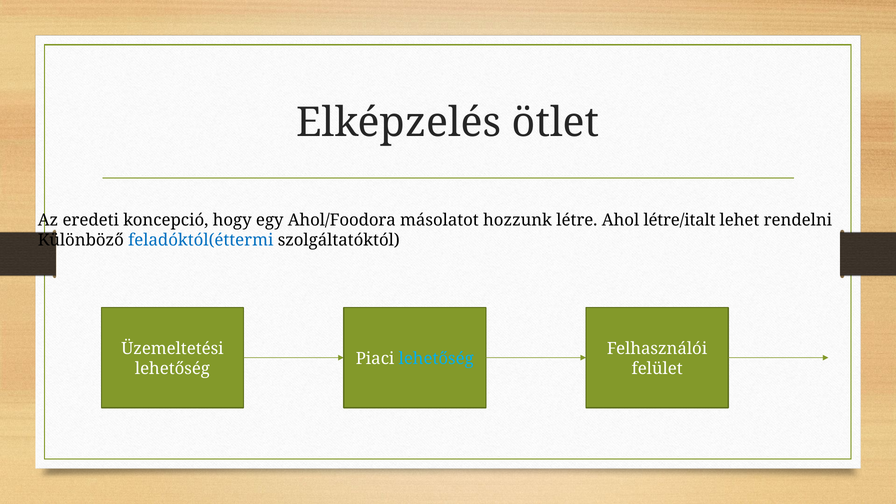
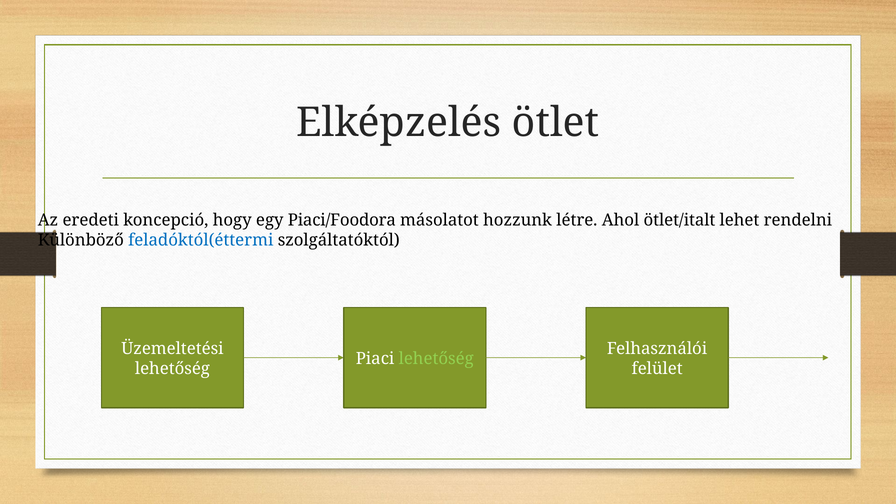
Ahol/Foodora: Ahol/Foodora -> Piaci/Foodora (342, 220)
létre/italt: létre/italt -> ötlet/italt (679, 220)
lehetőség colour: light blue -> light green (436, 359)
